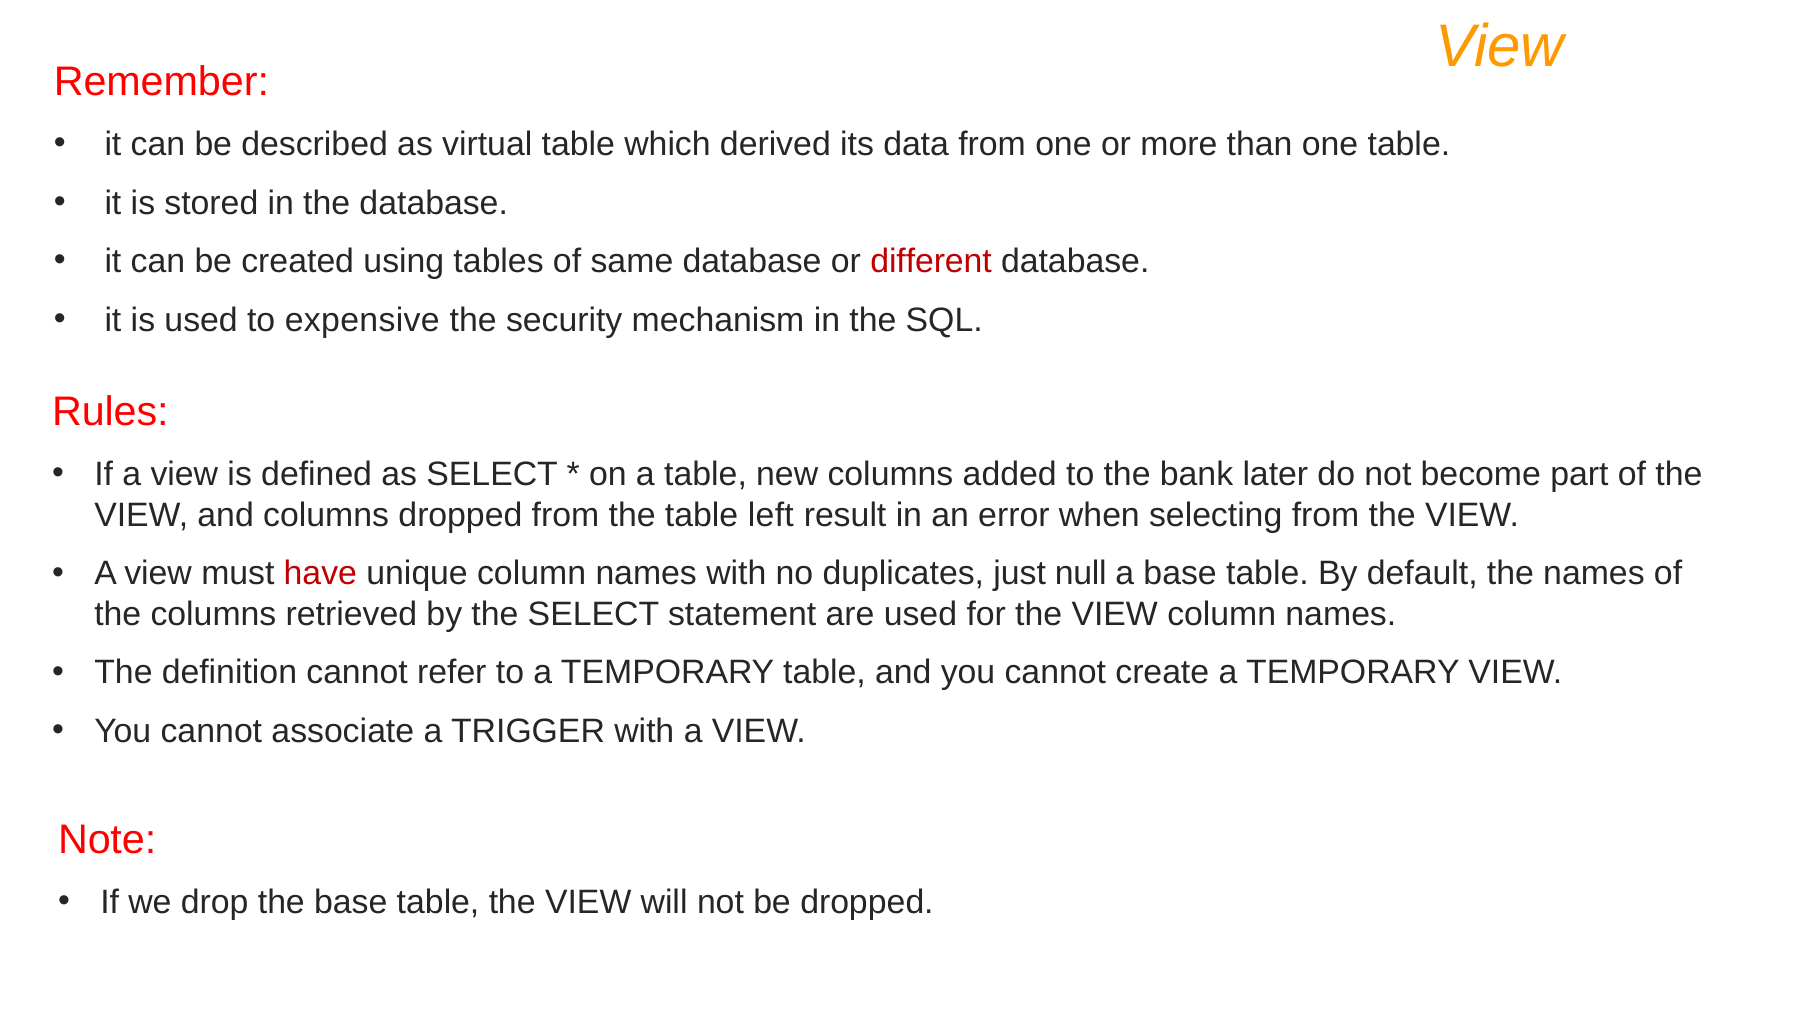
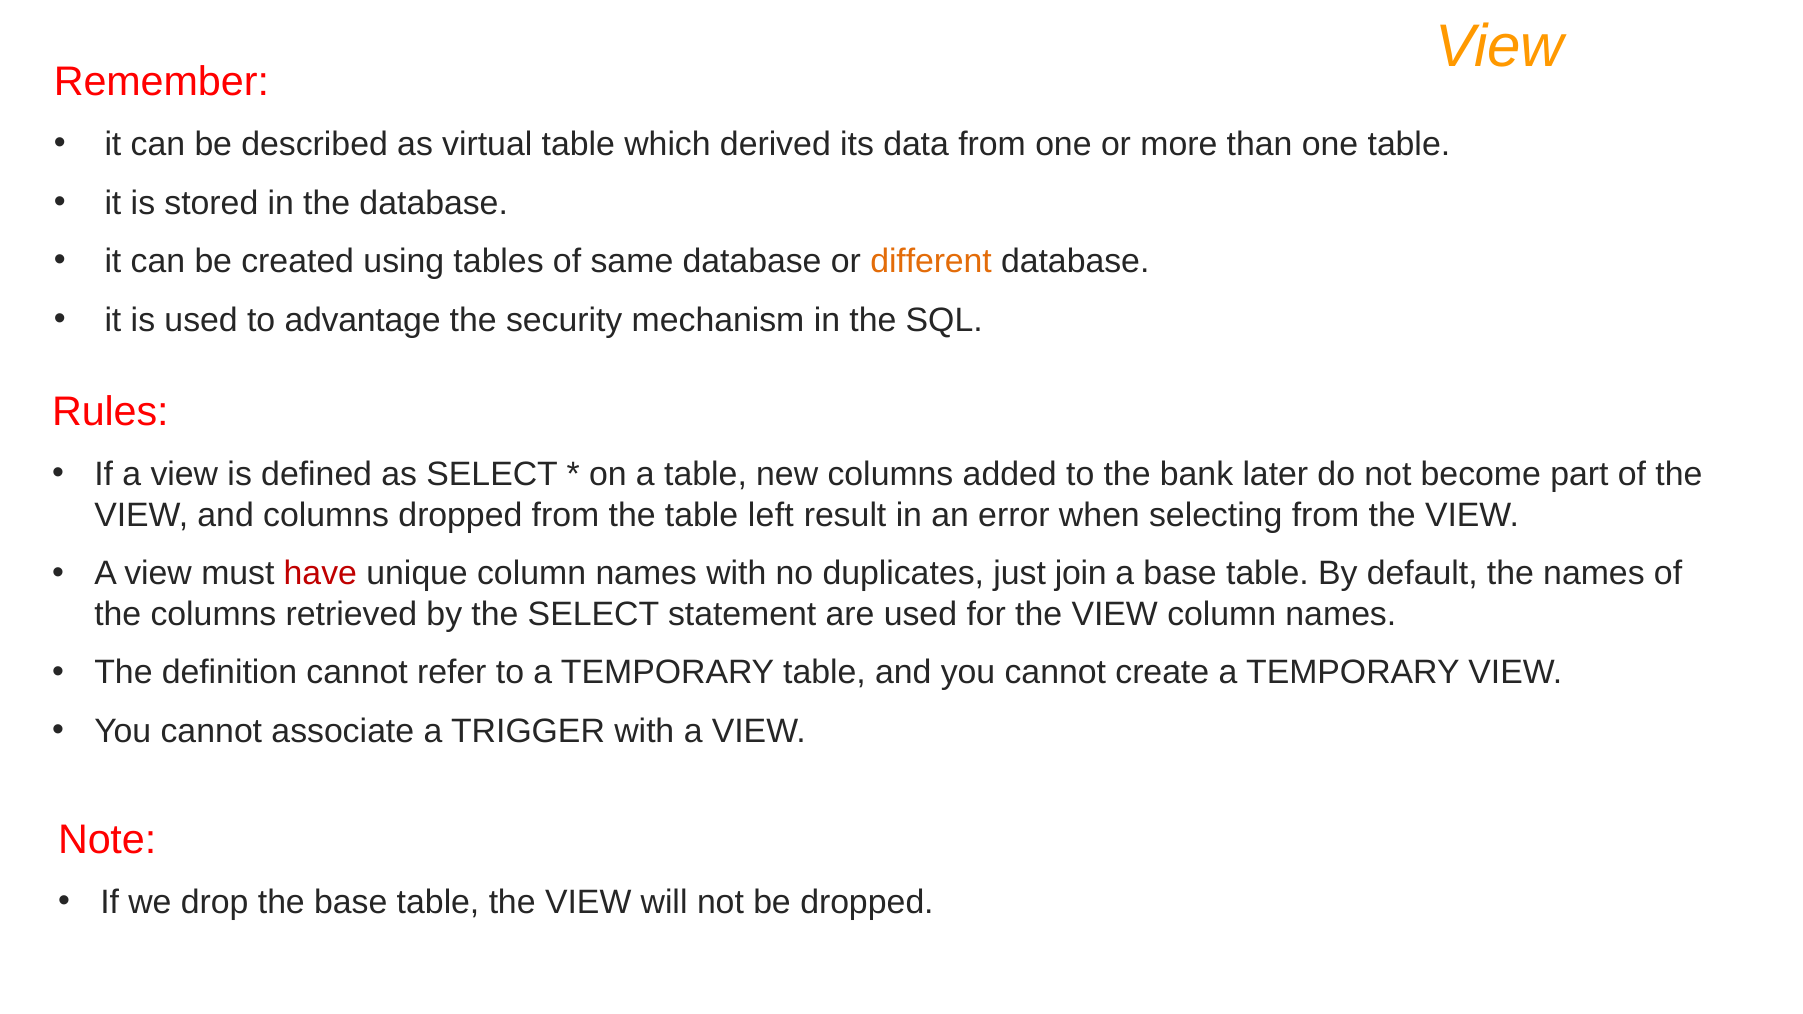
different colour: red -> orange (931, 262)
expensive: expensive -> advantage (363, 320)
null: null -> join (1081, 574)
